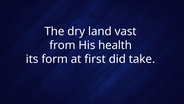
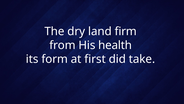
vast: vast -> firm (126, 31)
